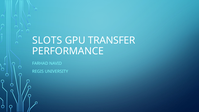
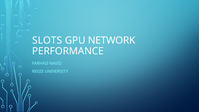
TRANSFER: TRANSFER -> NETWORK (112, 40)
